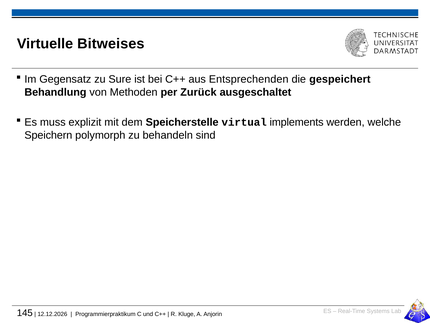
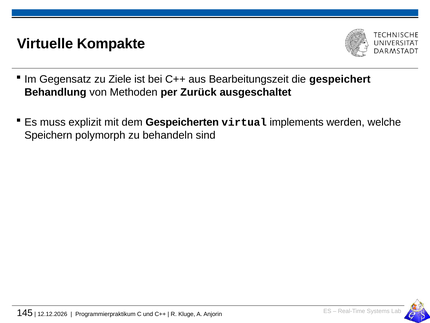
Bitweises: Bitweises -> Kompakte (111, 44)
Sure: Sure -> Ziele (120, 79)
Entsprechenden: Entsprechenden -> Bearbeitungszeit (249, 79)
Speicherstelle: Speicherstelle -> Gespeicherten (182, 122)
